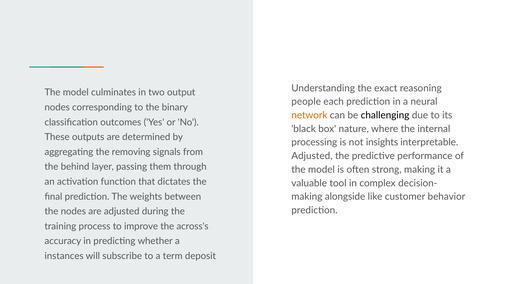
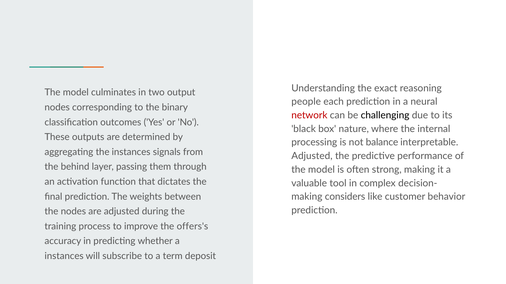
network colour: orange -> red (309, 116)
insights: insights -> balance (382, 143)
the removing: removing -> instances (131, 152)
alongside: alongside -> considers (345, 197)
across's: across's -> offers's (192, 227)
